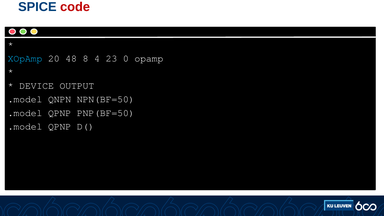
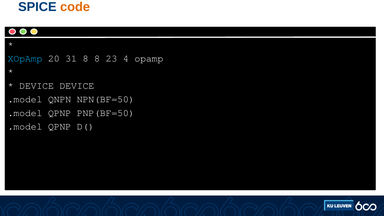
code colour: red -> orange (75, 7)
48: 48 -> 31 (71, 58)
8 4: 4 -> 8 (97, 58)
0: 0 -> 4 (126, 58)
DEVICE OUTPUT: OUTPUT -> DEVICE (77, 86)
